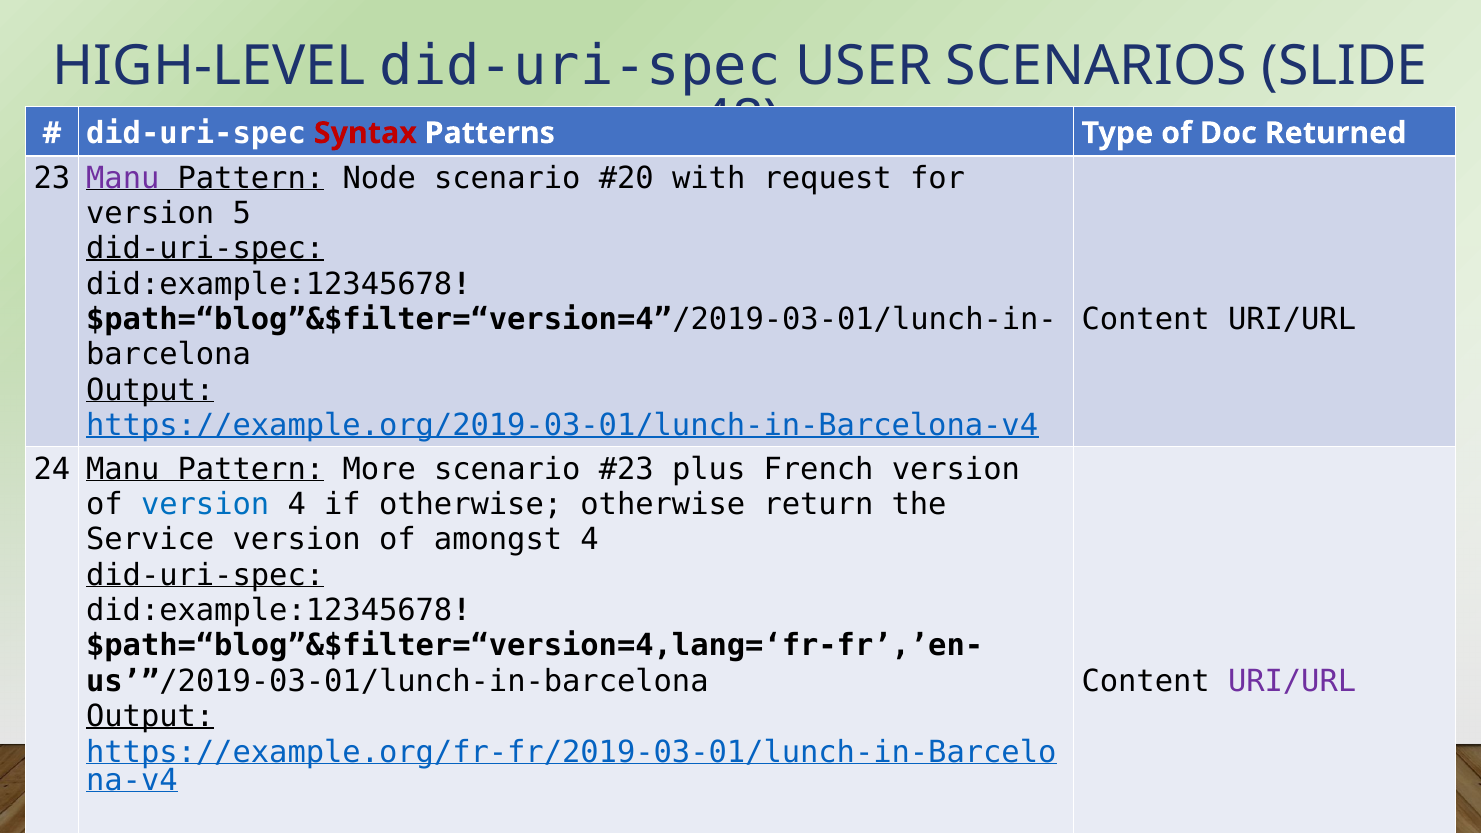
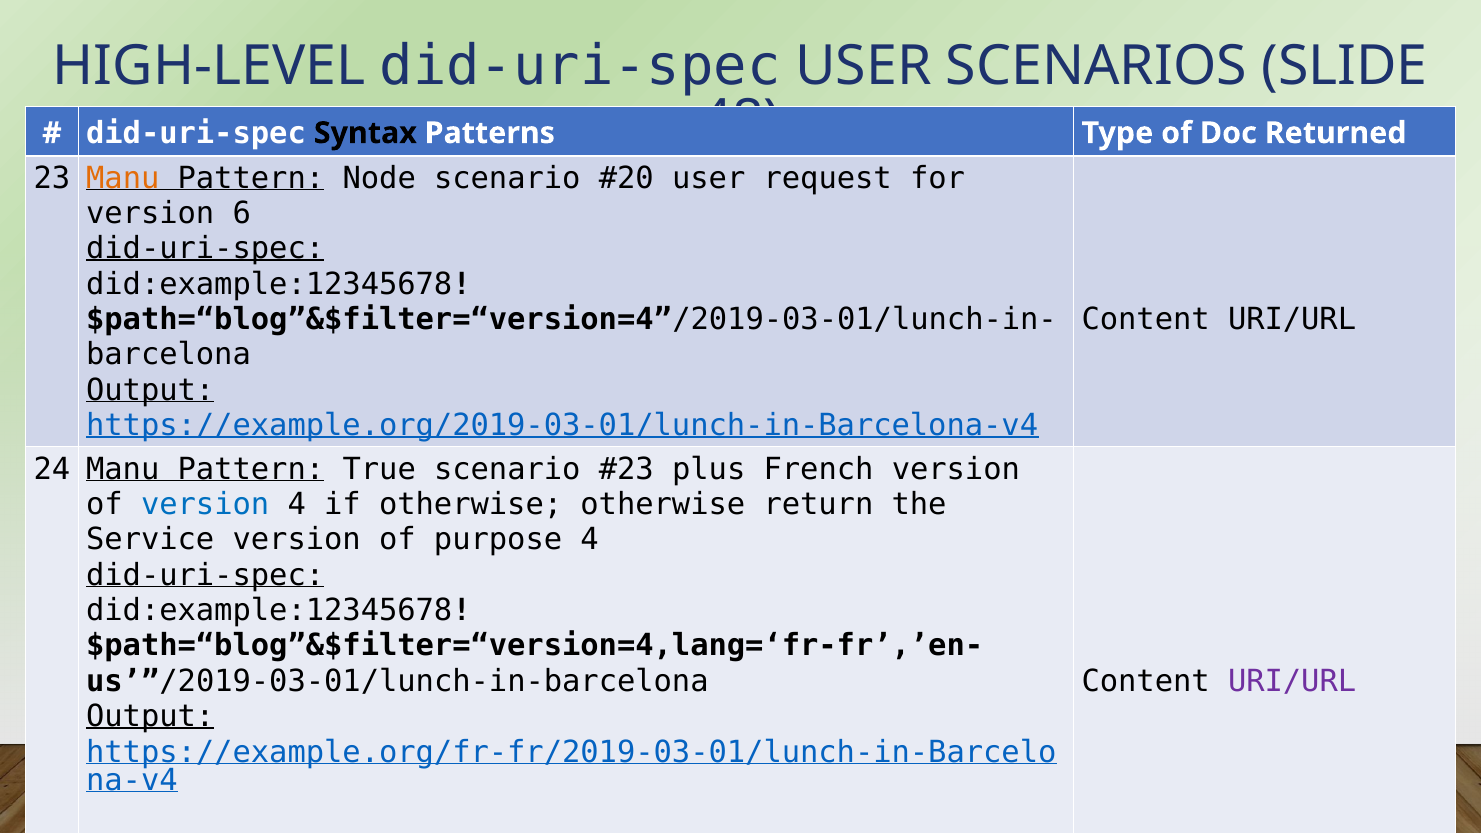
Syntax colour: red -> black (365, 133)
Manu colour: purple -> orange (123, 178)
with: with -> user (709, 178)
5: 5 -> 6 (242, 213)
More: More -> True (379, 469)
amongst: amongst -> purpose (498, 540)
